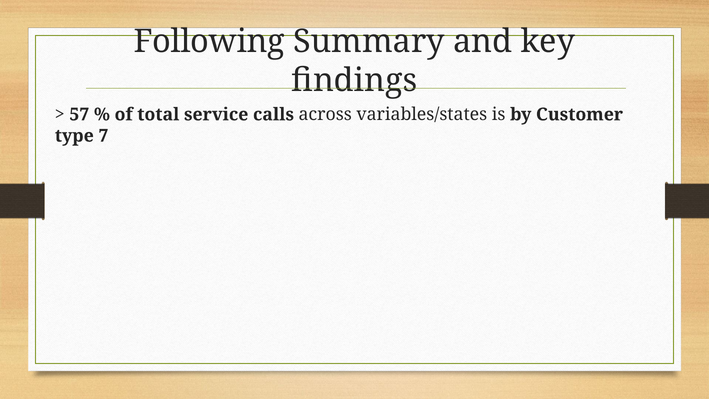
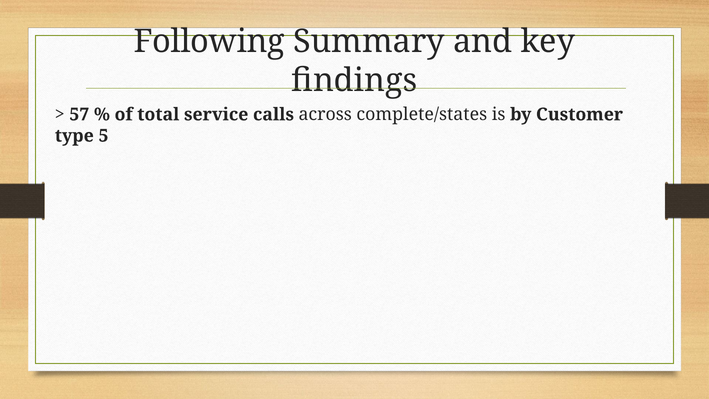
variables/states: variables/states -> complete/states (422, 114)
7: 7 -> 5 (103, 136)
